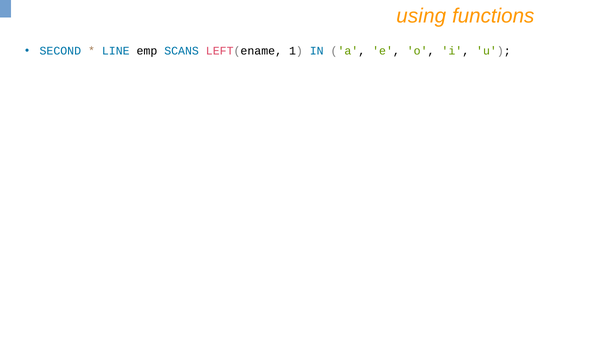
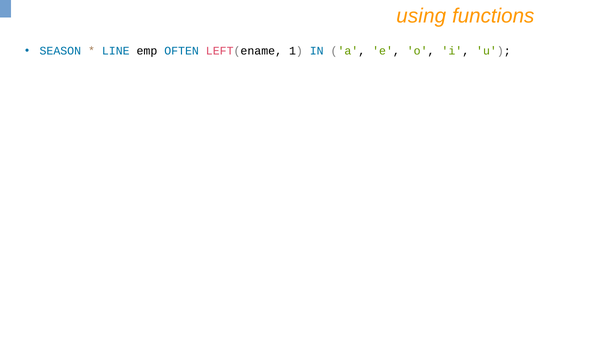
SECOND: SECOND -> SEASON (60, 51)
SCANS: SCANS -> OFTEN (182, 51)
